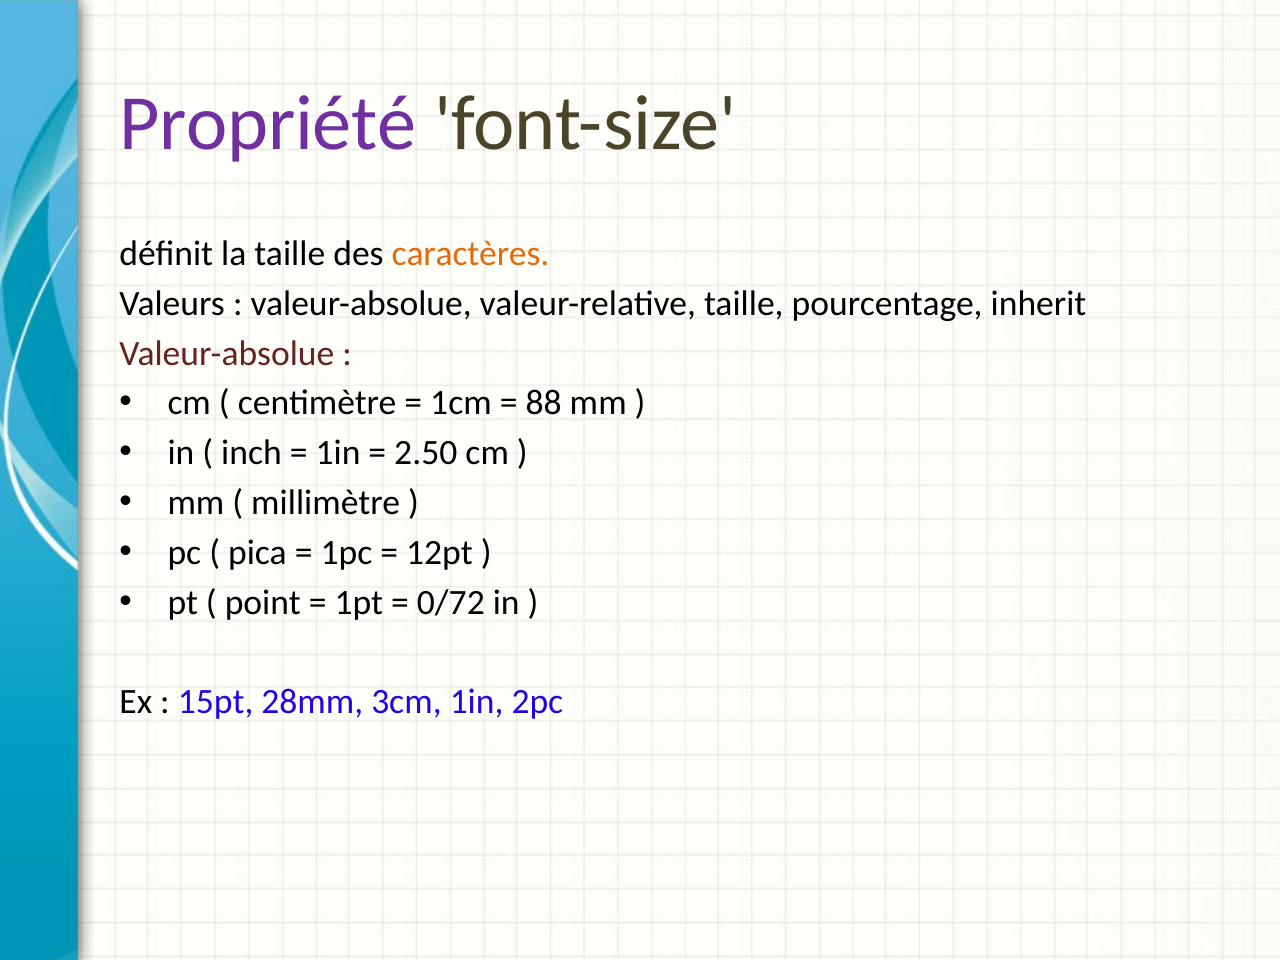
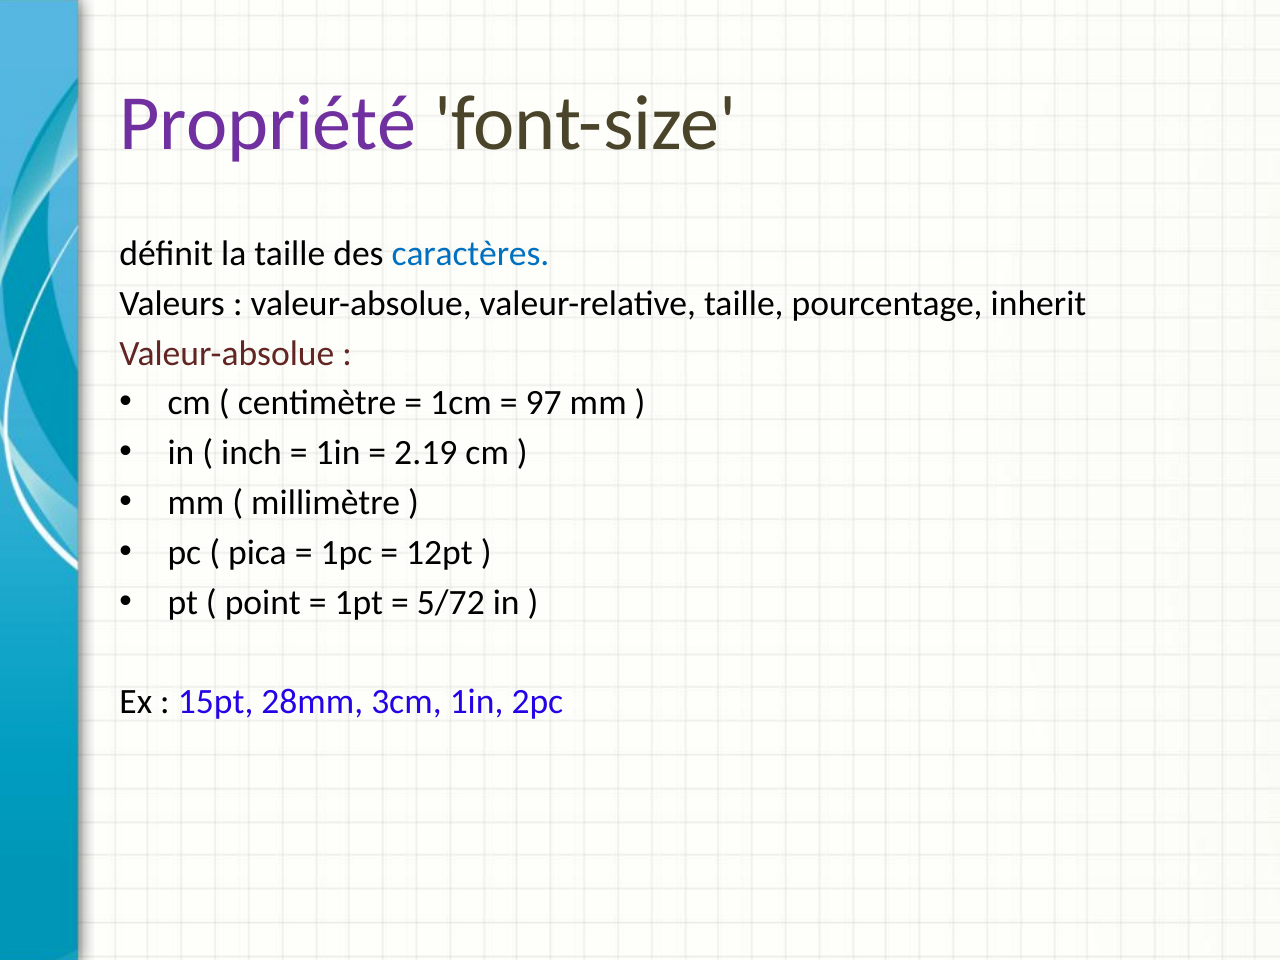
caractères colour: orange -> blue (470, 254)
88: 88 -> 97 (544, 403)
2.50: 2.50 -> 2.19 (426, 453)
0/72: 0/72 -> 5/72 (451, 602)
